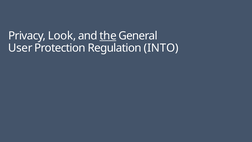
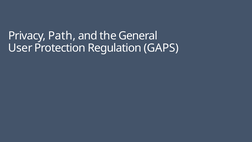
Look: Look -> Path (62, 36)
the underline: present -> none (108, 36)
INTO: INTO -> GAPS (161, 48)
